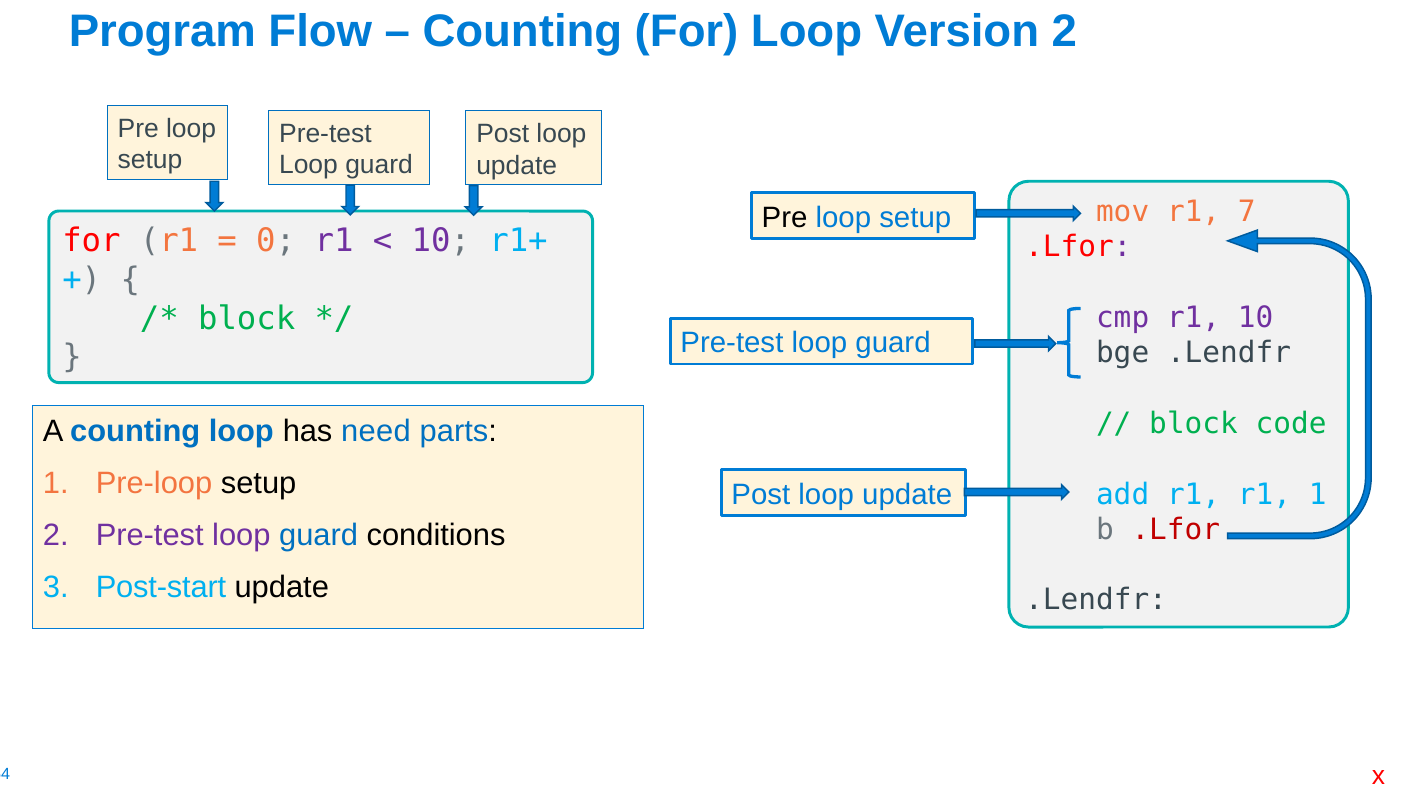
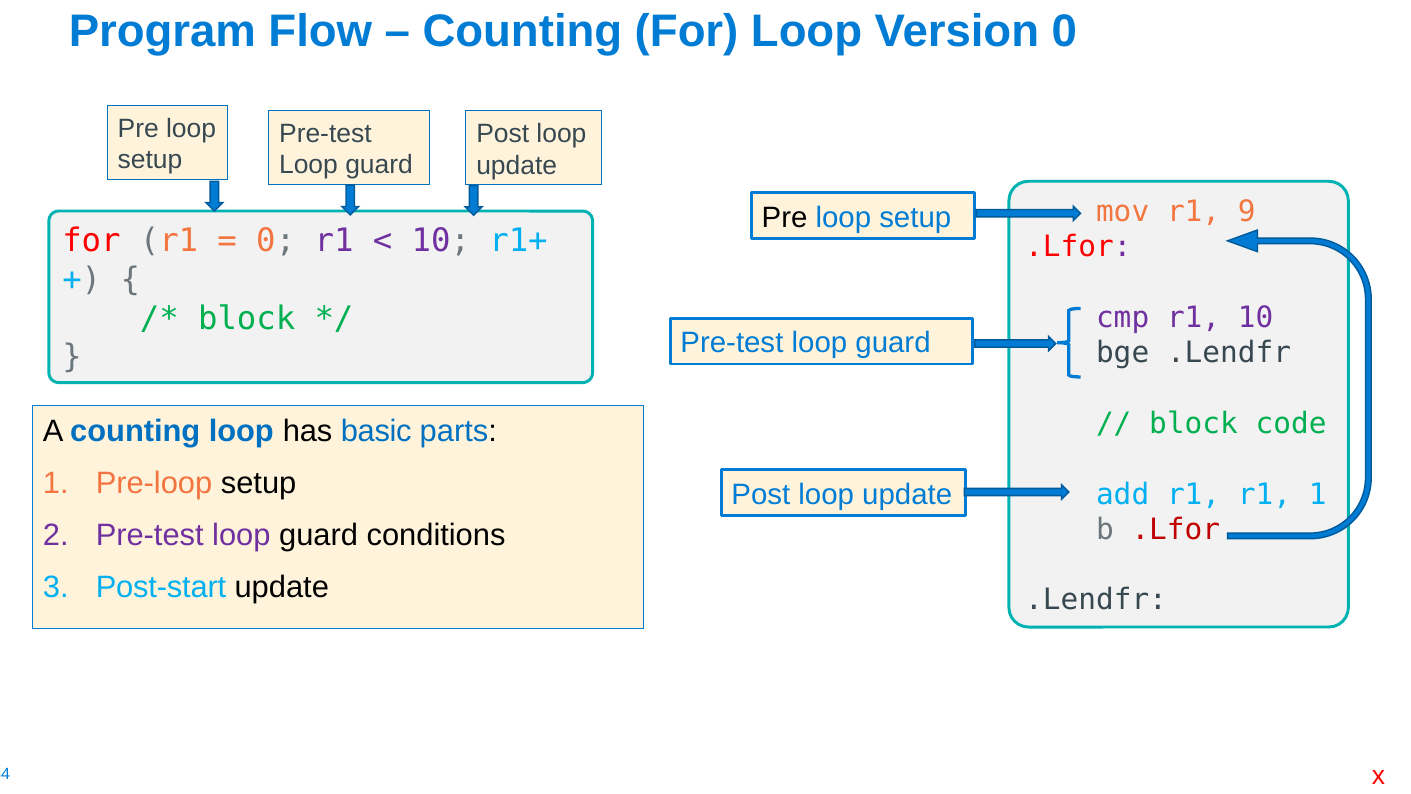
Version 2: 2 -> 0 (1064, 32)
7: 7 -> 9 (1247, 212)
need: need -> basic (376, 431)
guard colour: blue -> black (319, 535)
